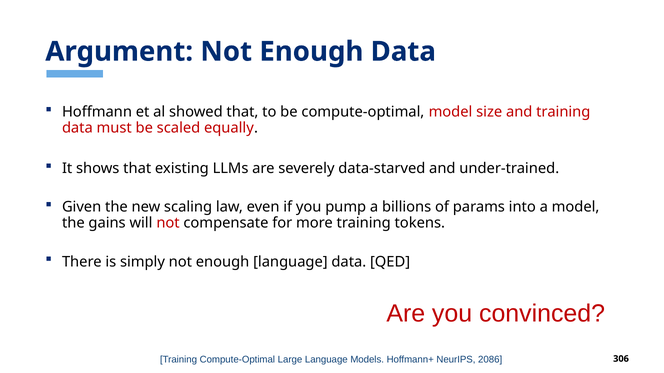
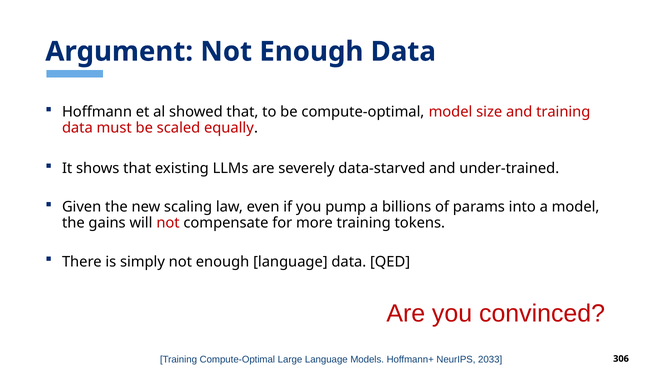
2086: 2086 -> 2033 (490, 360)
